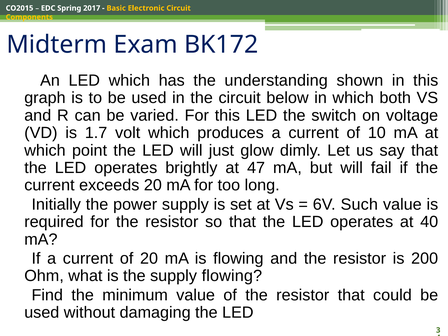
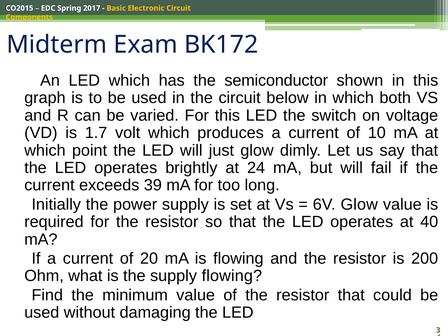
understanding: understanding -> semiconductor (276, 81)
47: 47 -> 24 (256, 168)
exceeds 20: 20 -> 39 (153, 185)
6V Such: Such -> Glow (359, 204)
